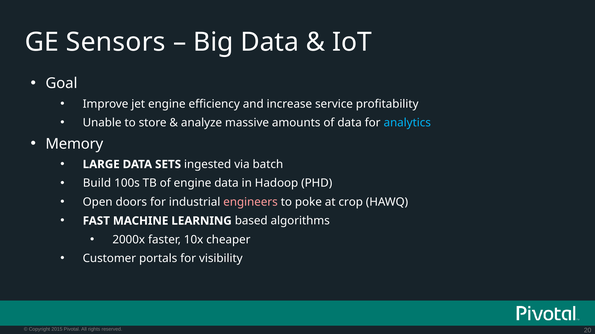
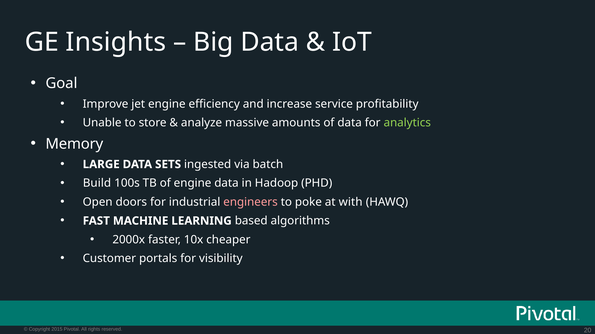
Sensors: Sensors -> Insights (116, 42)
analytics colour: light blue -> light green (407, 123)
crop: crop -> with (351, 202)
